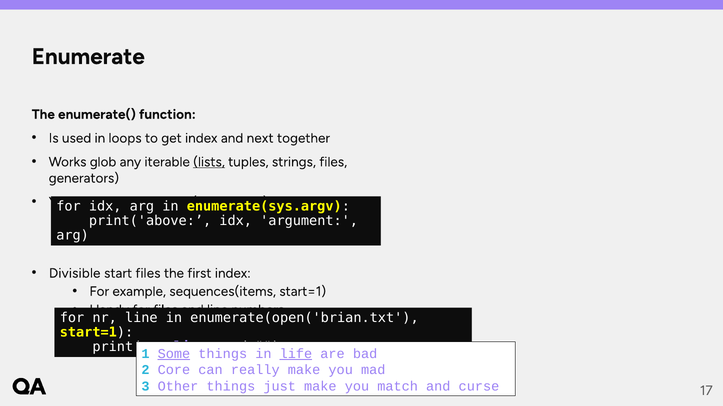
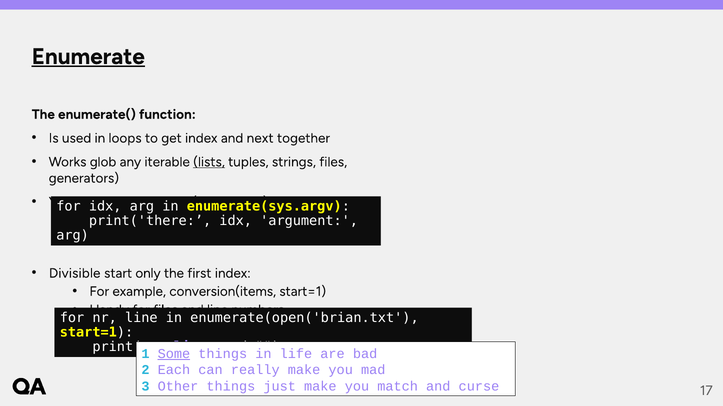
Enumerate underline: none -> present (88, 57)
print('above: print('above -> print('there (150, 221)
start files: files -> only (148, 274)
sequences(items: sequences(items -> conversion(items (223, 292)
life underline: present -> none (296, 354)
2 Core: Core -> Each (174, 370)
